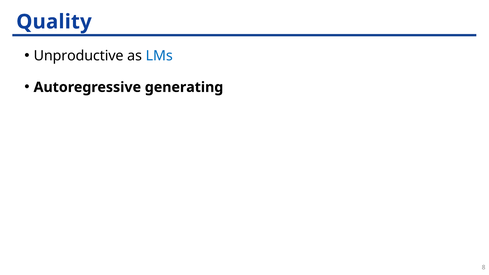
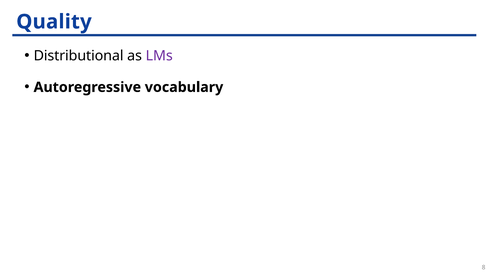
Unproductive: Unproductive -> Distributional (79, 56)
LMs colour: blue -> purple (159, 56)
generating: generating -> vocabulary (184, 87)
